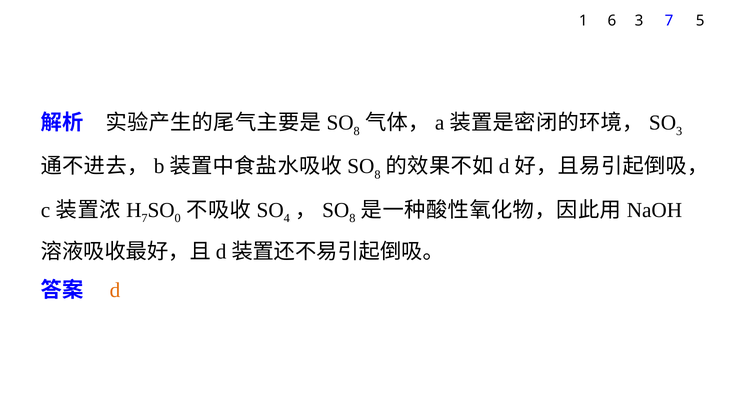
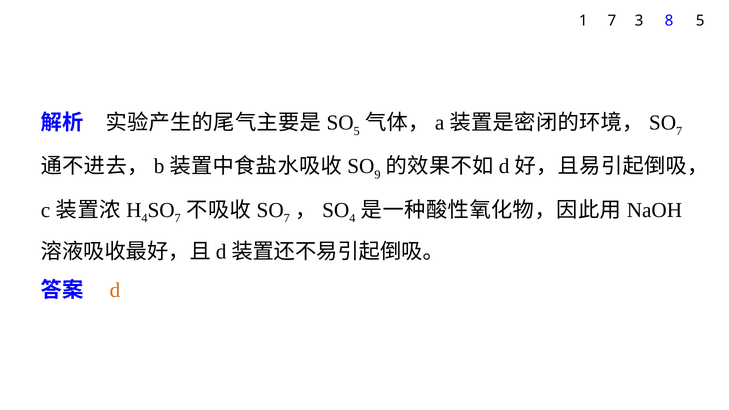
1 6: 6 -> 7 (612, 21)
3 7: 7 -> 8 (669, 21)
8: 8 -> 5 (357, 131)
3: 3 -> 7 (679, 131)
8: 8 -> 9 (377, 175)
7: 7 -> 4 (145, 218)
0: 0 -> 7 (178, 218)
4: 4 -> 7 (287, 218)
8: 8 -> 4 (352, 218)
